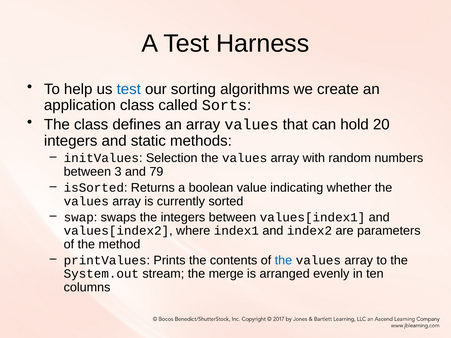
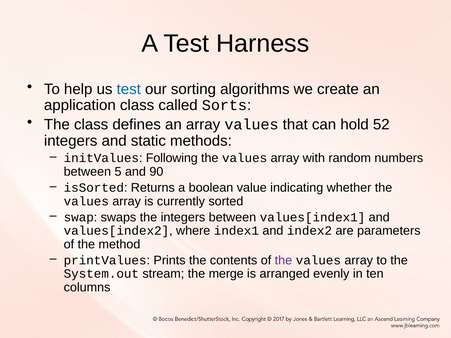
20: 20 -> 52 (381, 125)
Selection: Selection -> Following (172, 158)
3: 3 -> 5 (118, 172)
79: 79 -> 90 (156, 172)
the colour: blue -> purple (283, 261)
